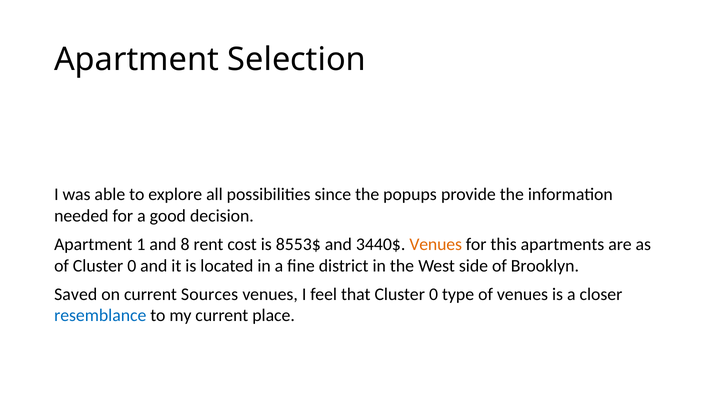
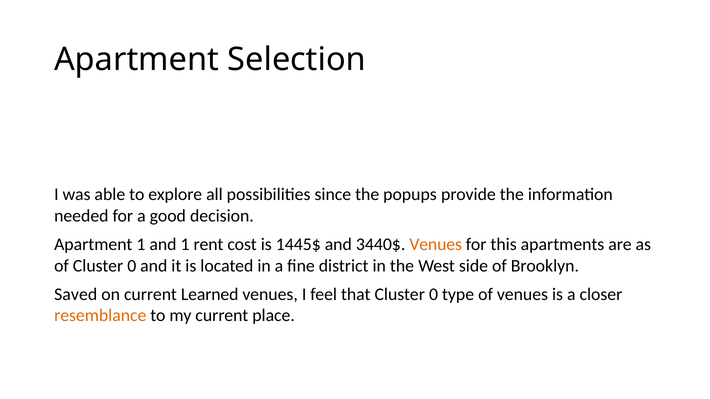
and 8: 8 -> 1 (185, 245)
8553$: 8553$ -> 1445$ (298, 245)
Sources: Sources -> Learned (210, 295)
resemblance colour: blue -> orange (100, 316)
